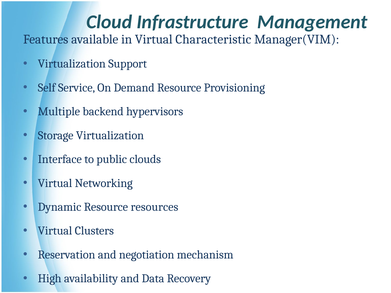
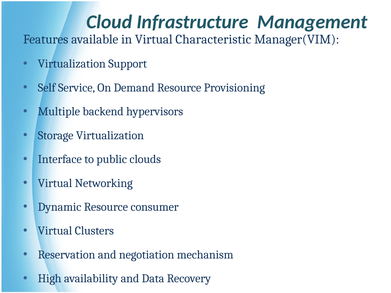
resources: resources -> consumer (155, 207)
